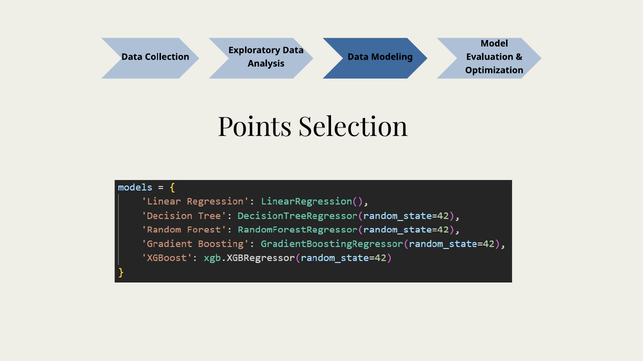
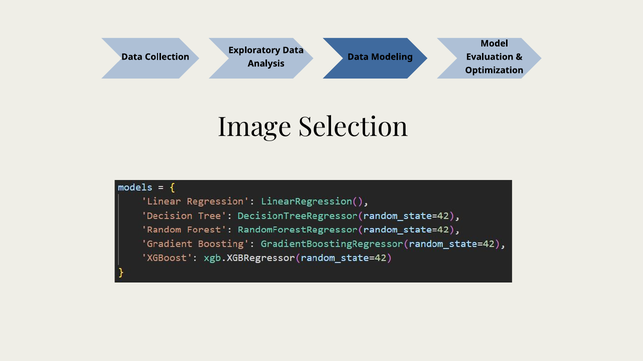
Points: Points -> Image (255, 128)
